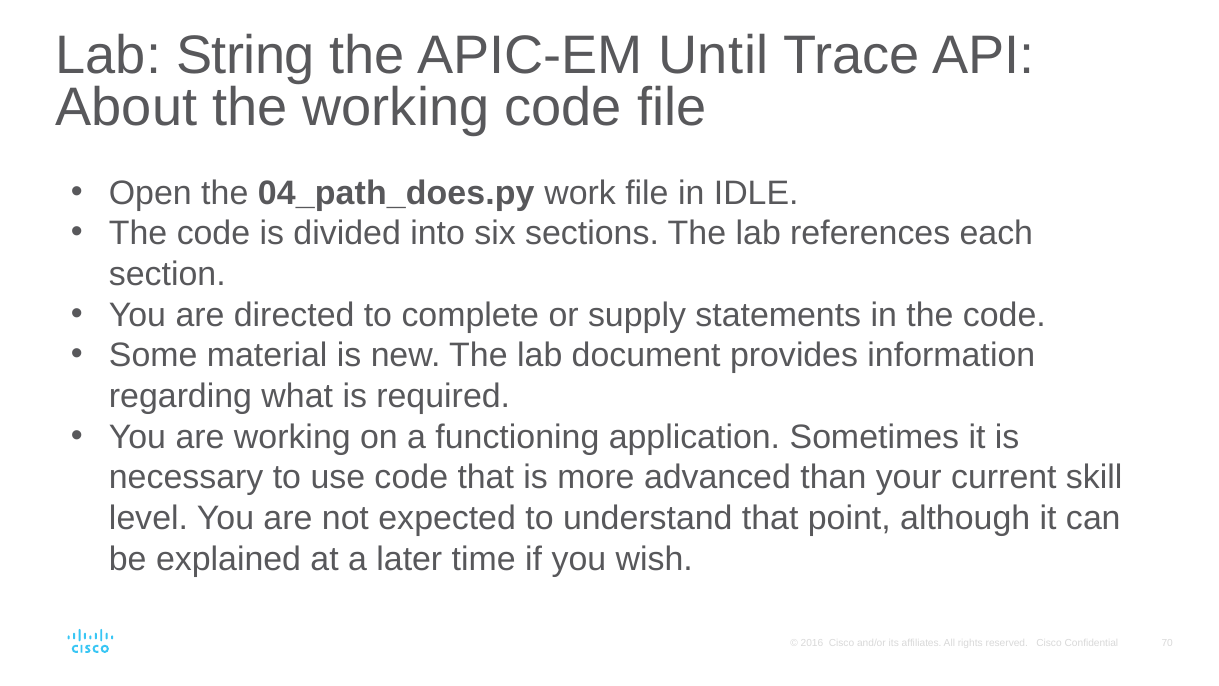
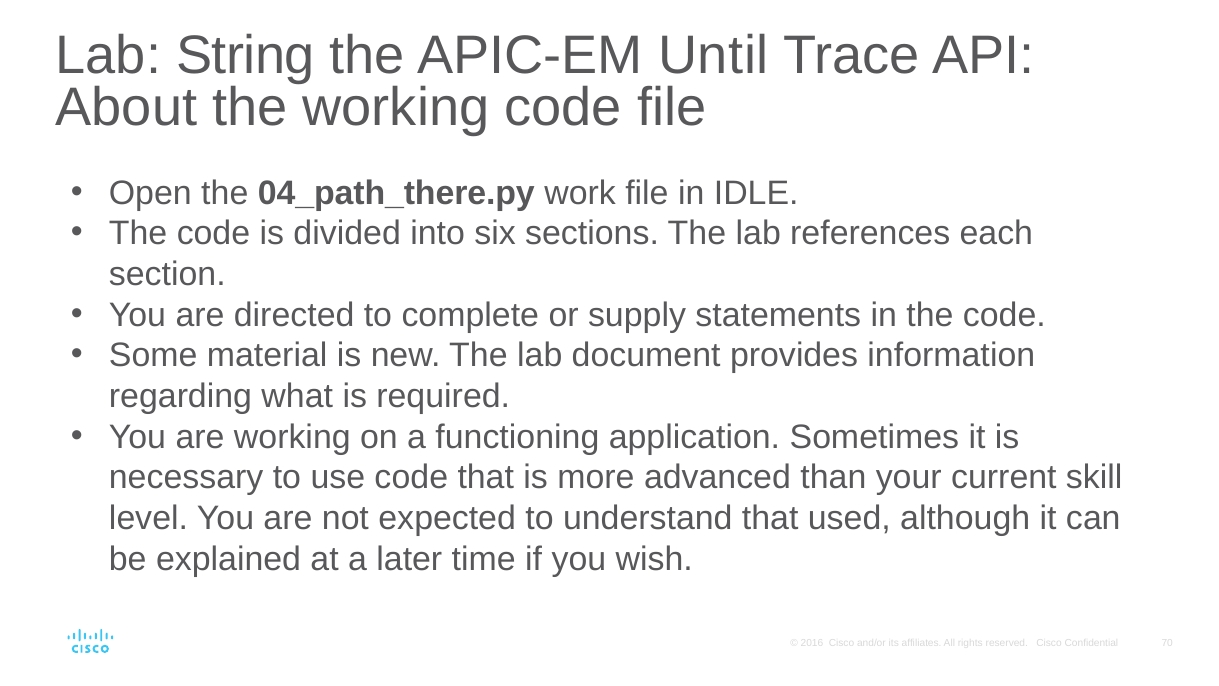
04_path_does.py: 04_path_does.py -> 04_path_there.py (396, 193)
point: point -> used (849, 518)
